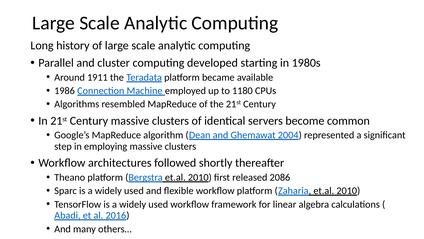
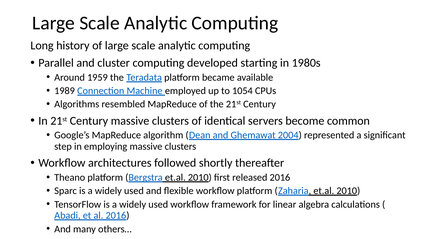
1911: 1911 -> 1959 (97, 77)
1986: 1986 -> 1989 (65, 91)
1180: 1180 -> 1054 (242, 91)
released 2086: 2086 -> 2016 (280, 177)
